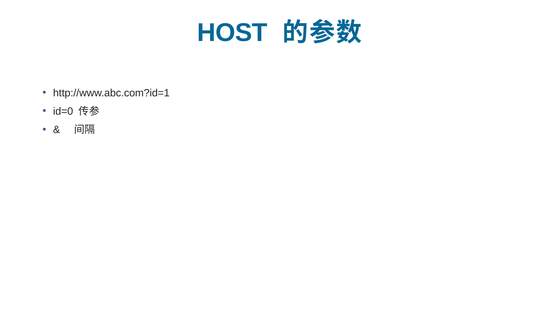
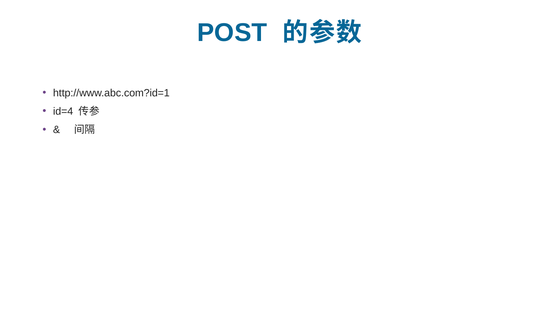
HOST: HOST -> POST (232, 32)
id=0: id=0 -> id=4 (63, 111)
